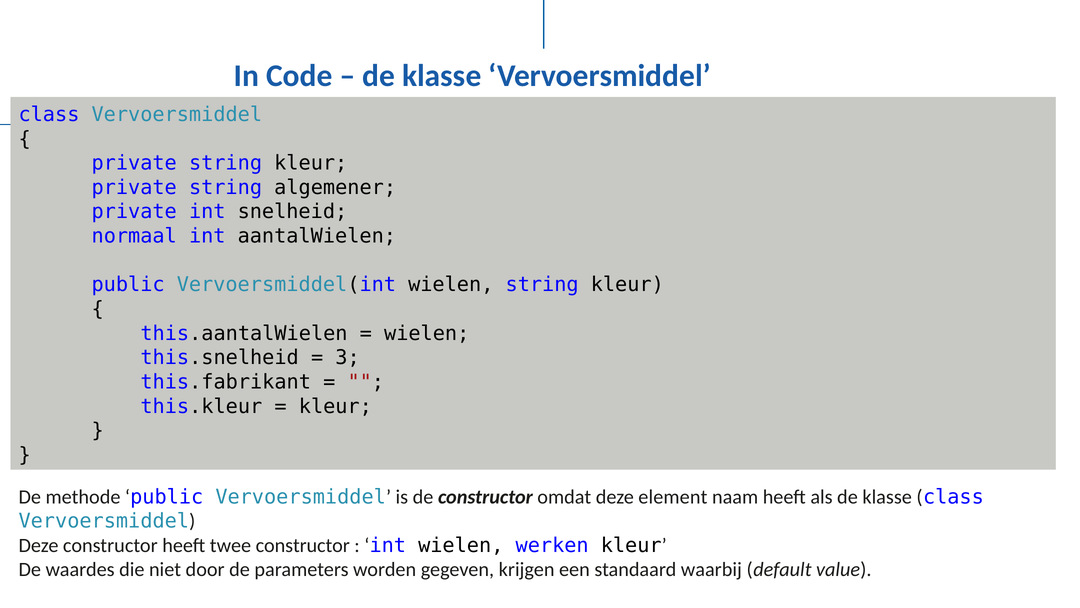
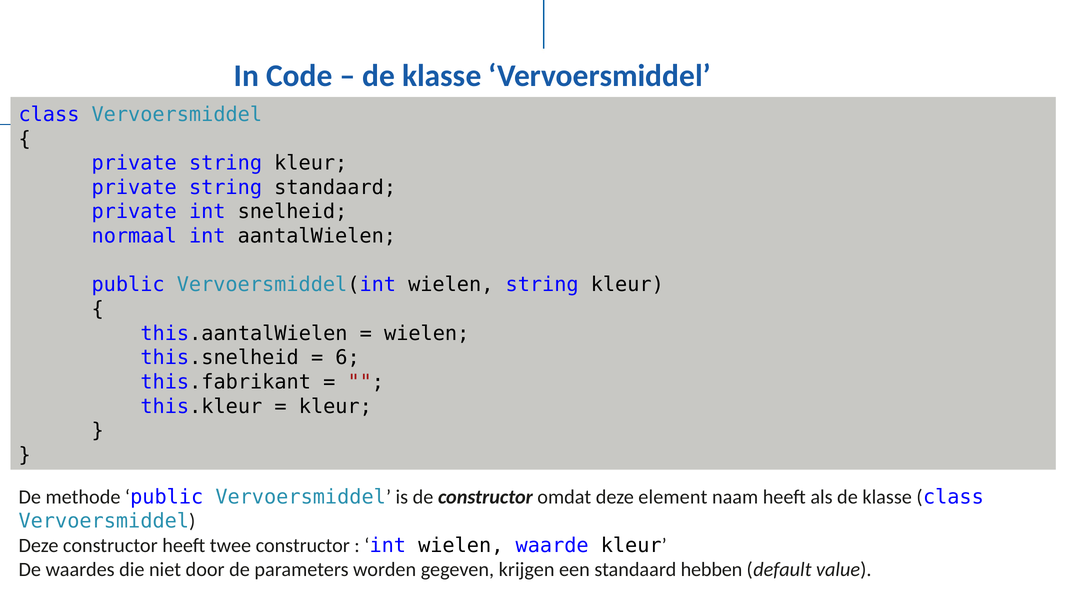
string algemener: algemener -> standaard (335, 187)
3: 3 -> 6 (348, 357)
werken: werken -> waarde (552, 545)
waarbij: waarbij -> hebben (711, 569)
